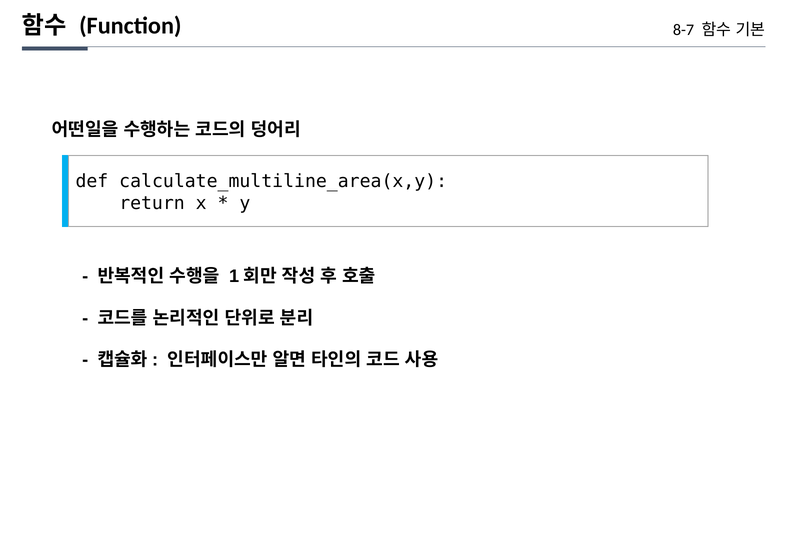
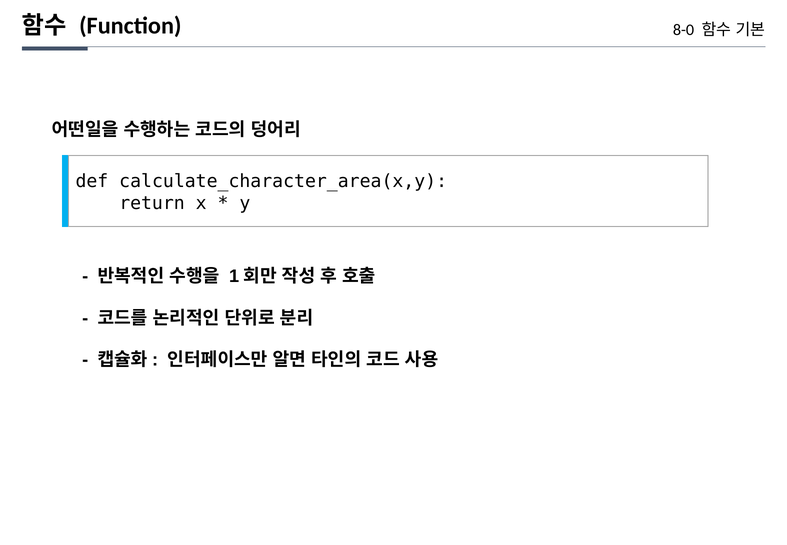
8-7: 8-7 -> 8-0 (684, 30)
calculate_multiline_area(x,y: calculate_multiline_area(x,y -> calculate_character_area(x,y (283, 181)
